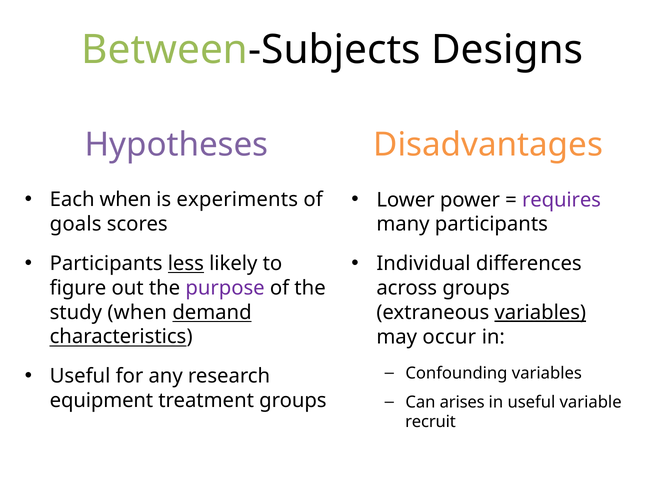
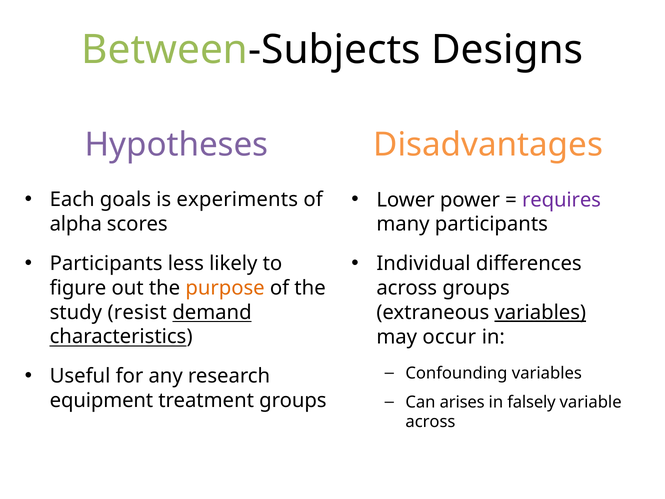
Each when: when -> goals (125, 200)
goals: goals -> alpha (76, 224)
less underline: present -> none (186, 264)
purpose colour: purple -> orange (225, 288)
study when: when -> resist (137, 312)
in useful: useful -> falsely (531, 402)
recruit: recruit -> across (430, 422)
